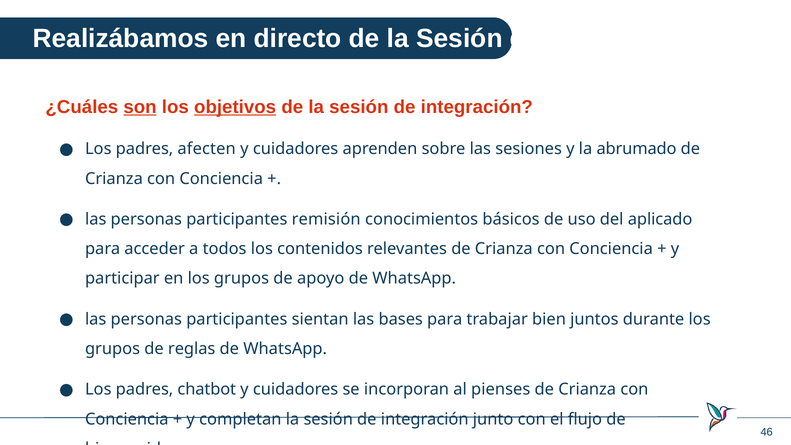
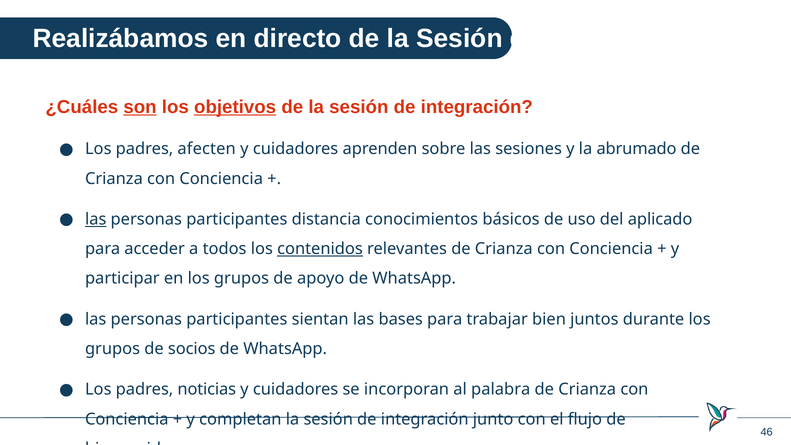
las underline: none -> present (96, 219)
remisión: remisión -> distancia (326, 219)
contenidos underline: none -> present (320, 249)
reglas: reglas -> socios (192, 349)
chatbot: chatbot -> noticias (207, 389)
pienses: pienses -> palabra (501, 389)
